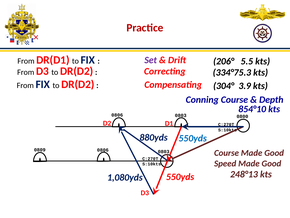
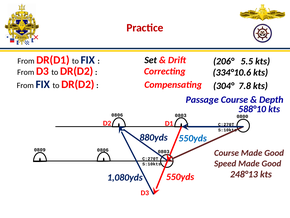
Set colour: purple -> black (151, 60)
334°75.3: 334°75.3 -> 334°10.6 (232, 72)
3.9: 3.9 -> 7.8 (245, 86)
Conning: Conning -> Passage (202, 99)
854°10: 854°10 -> 588°10 (252, 109)
